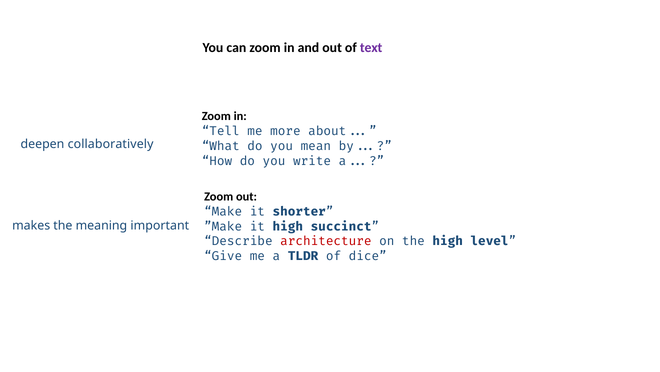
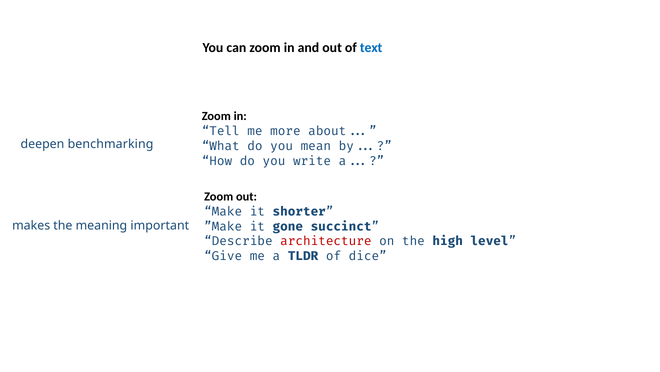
text colour: purple -> blue (371, 48)
collaboratively: collaboratively -> benchmarking (111, 144)
it high: high -> gone (288, 226)
